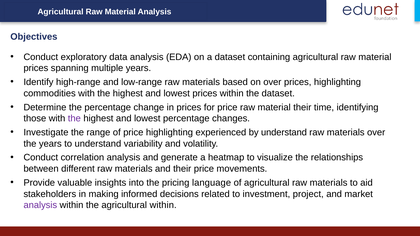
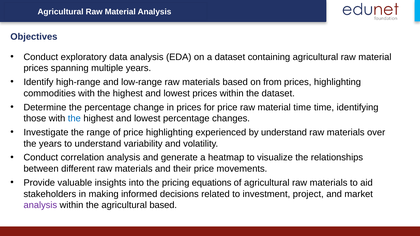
on over: over -> from (272, 82)
material their: their -> time (302, 107)
the colour: purple -> blue (74, 119)
language: language -> equations (212, 183)
agricultural within: within -> based (163, 205)
